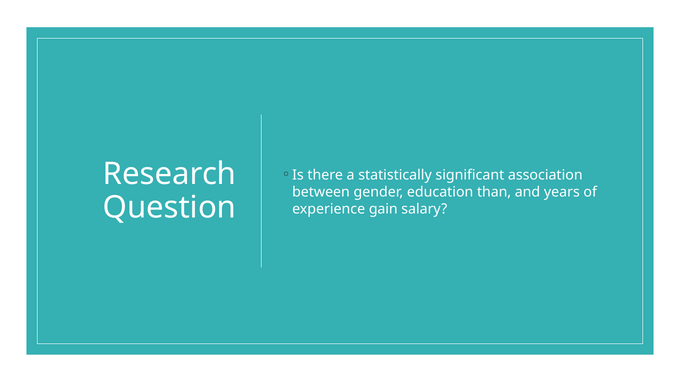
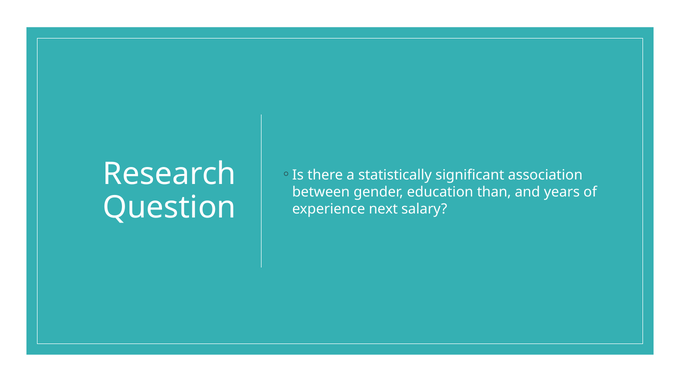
gain: gain -> next (383, 209)
